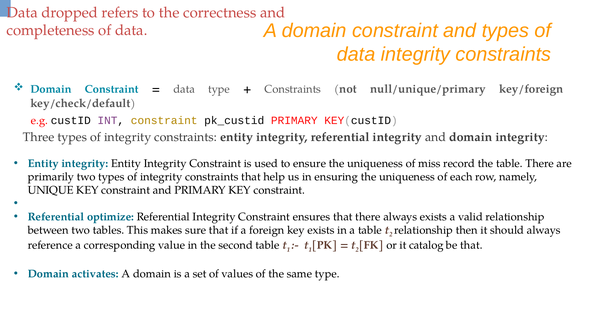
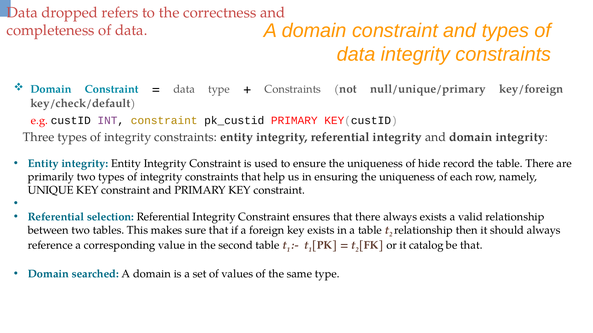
miss: miss -> hide (429, 164)
optimize: optimize -> selection (110, 217)
activates: activates -> searched (95, 274)
